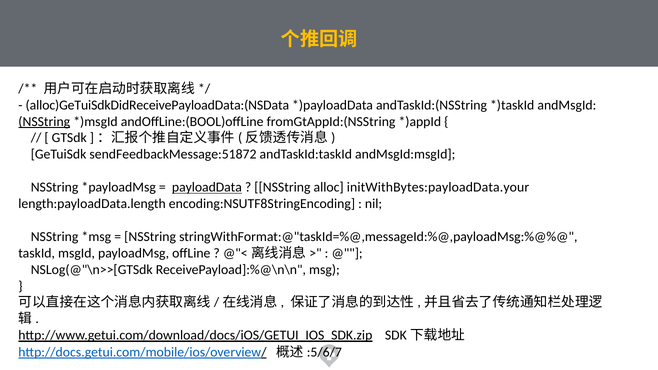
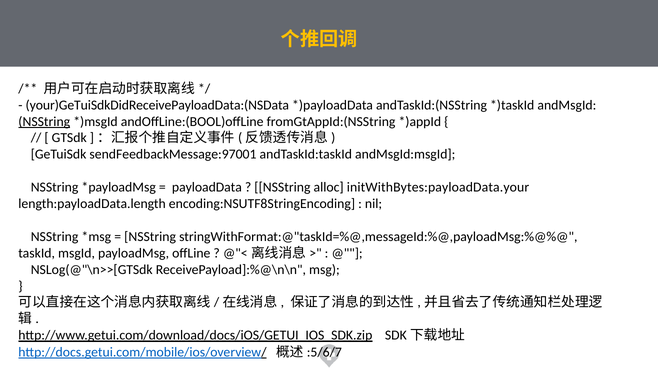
alloc)GeTuiSdkDidReceivePayloadData:(NSData: alloc)GeTuiSdkDidReceivePayloadData:(NSData -> your)GeTuiSdkDidReceivePayloadData:(NSData (157, 105)
sendFeedbackMessage:51872: sendFeedbackMessage:51872 -> sendFeedbackMessage:97001 (173, 154)
payloadData underline: present -> none (207, 187)
